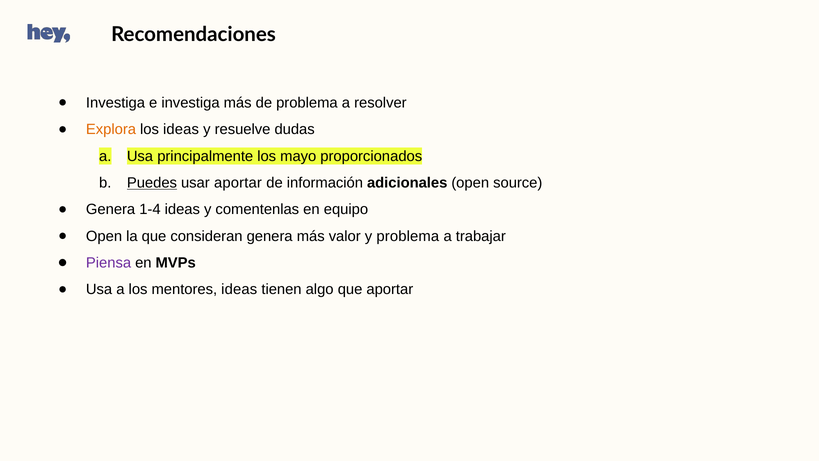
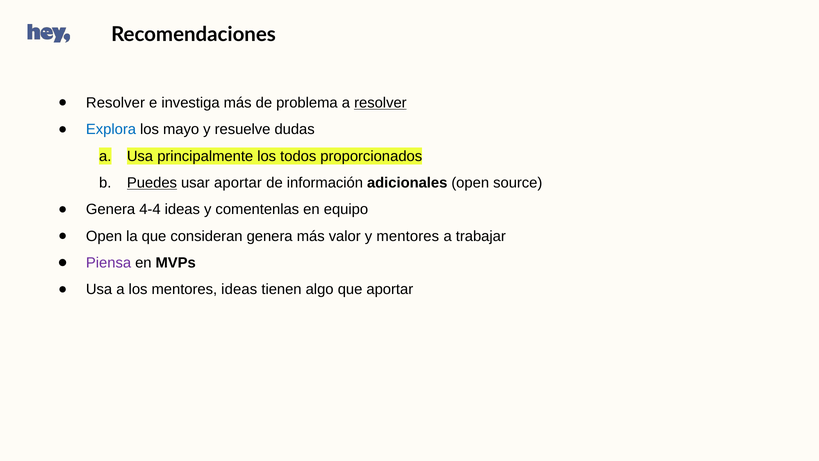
Investiga: Investiga -> Resolver (115, 103)
resolver underline: none -> present (380, 103)
Explora colour: orange -> blue (111, 129)
los ideas: ideas -> mayo (181, 129)
mayo: mayo -> todos (298, 156)
1-4: 1-4 -> 4-4 (150, 209)
y problema: problema -> mentores (408, 236)
